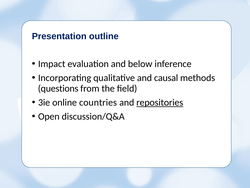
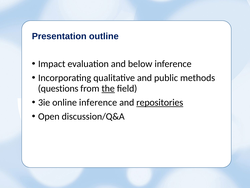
causal: causal -> public (166, 78)
the underline: none -> present (108, 88)
online countries: countries -> inference (98, 102)
